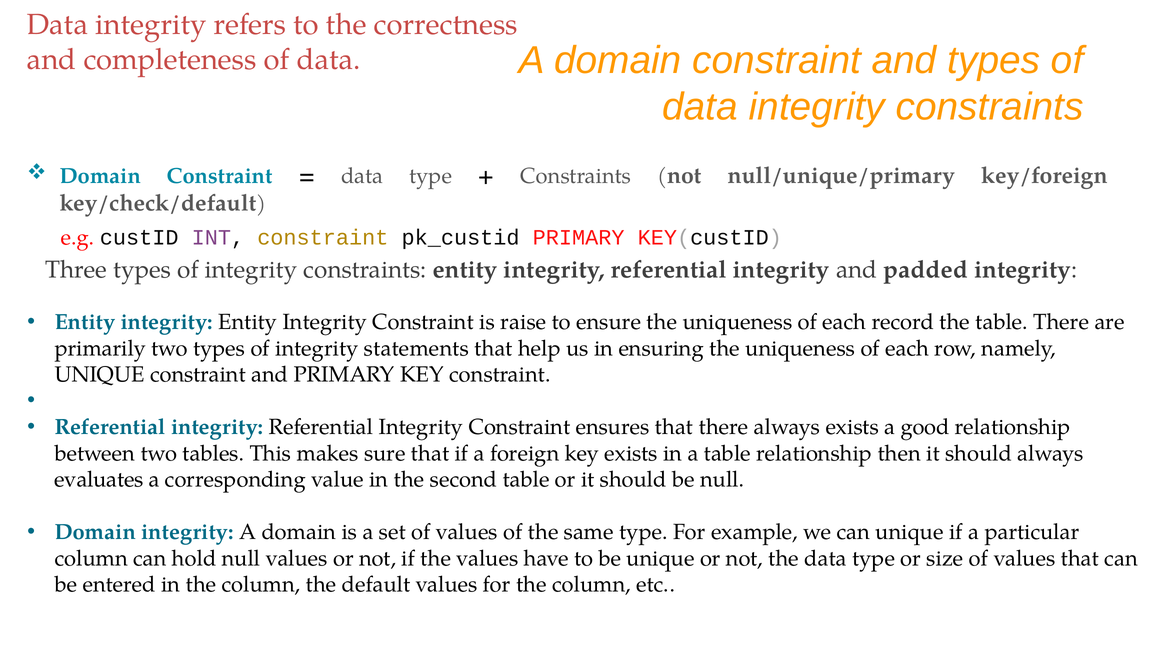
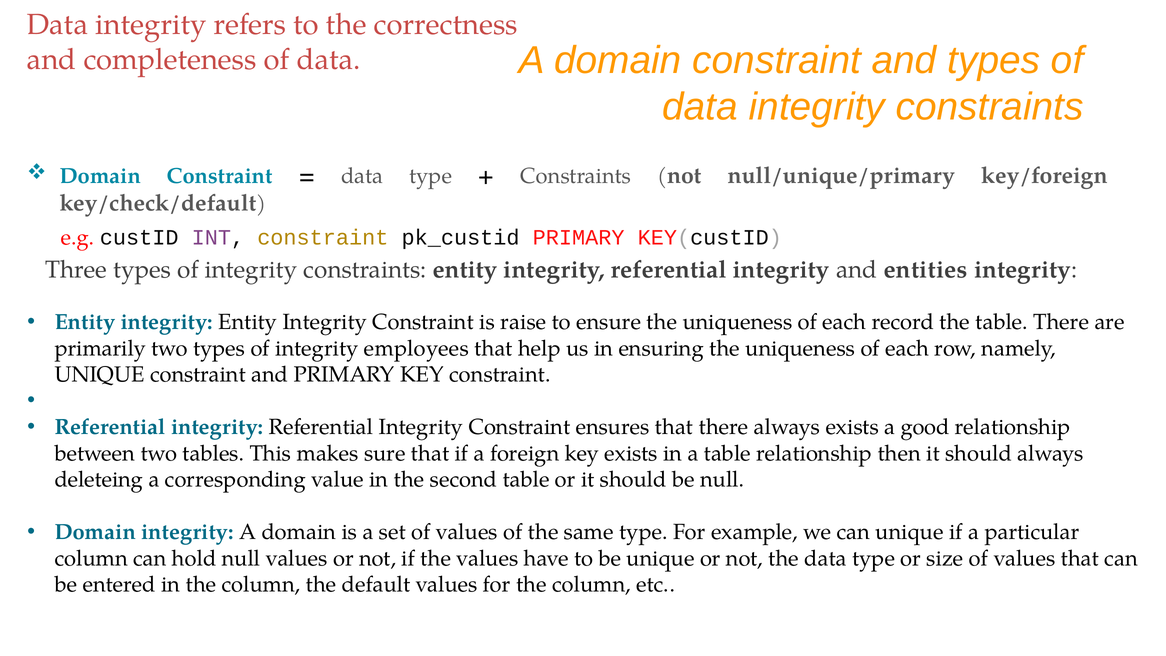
padded: padded -> entities (926, 270)
statements: statements -> employees (416, 348)
evaluates: evaluates -> deleteing (99, 480)
